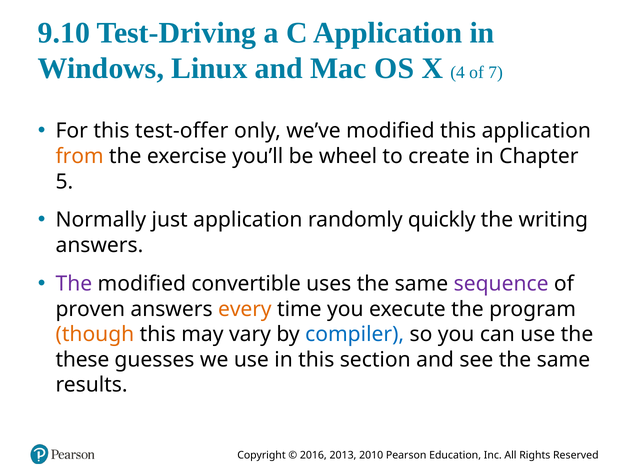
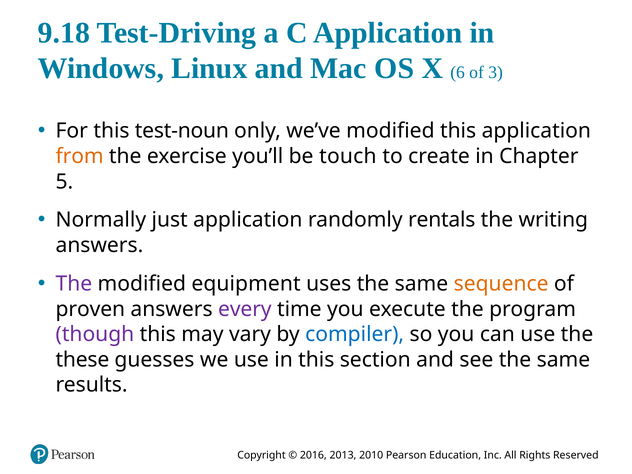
9.10: 9.10 -> 9.18 (64, 33)
4: 4 -> 6 (458, 73)
7: 7 -> 3 (496, 73)
test-offer: test-offer -> test-noun (182, 131)
wheel: wheel -> touch (348, 156)
quickly: quickly -> rentals (442, 220)
convertible: convertible -> equipment (246, 284)
sequence colour: purple -> orange (501, 284)
every colour: orange -> purple (245, 309)
though colour: orange -> purple (95, 334)
